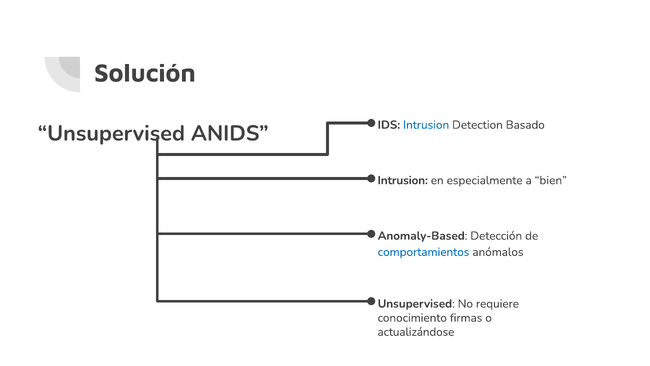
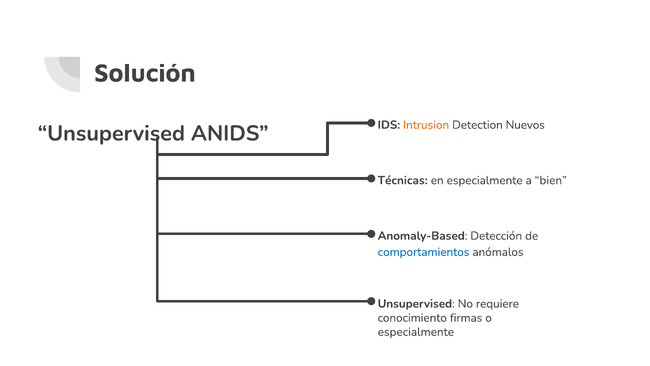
Intrusion colour: blue -> orange (426, 125)
Basado: Basado -> Nuevos (525, 125)
Intrusion: Intrusion -> Técnicas (403, 180)
actualizándose: actualizándose -> especialmente (416, 332)
